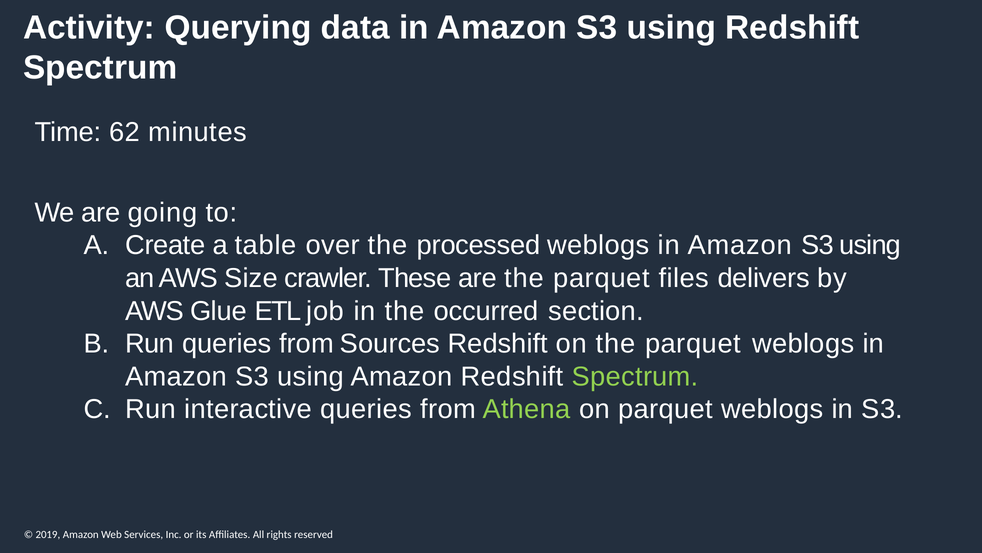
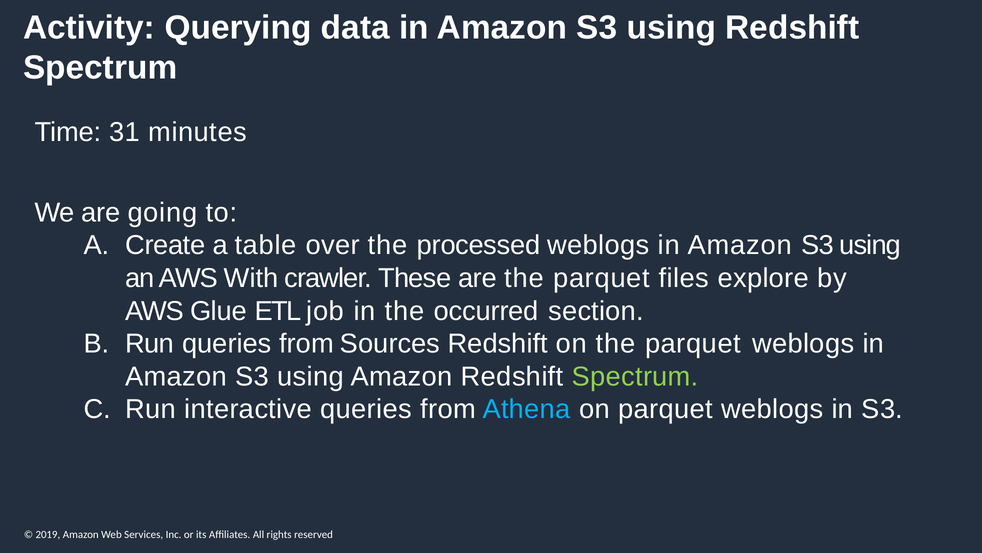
62: 62 -> 31 (124, 132)
Size: Size -> With (251, 278)
delivers: delivers -> explore (763, 278)
Athena colour: light green -> light blue (527, 409)
